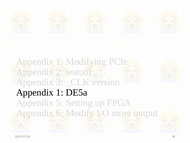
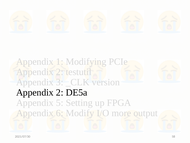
1: 1 -> 2 (60, 92)
